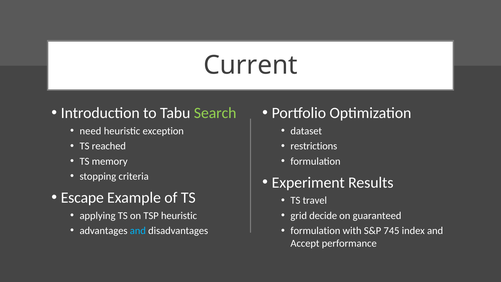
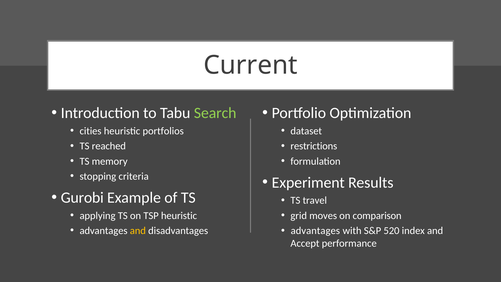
need: need -> cities (91, 131)
exception: exception -> portfolios (163, 131)
Escape: Escape -> Gurobi (82, 198)
decide: decide -> moves (323, 216)
guaranteed: guaranteed -> comparison (377, 216)
and colour: light blue -> yellow (138, 231)
formulation: formulation -> advantages (315, 231)
745: 745 -> 520 (391, 231)
